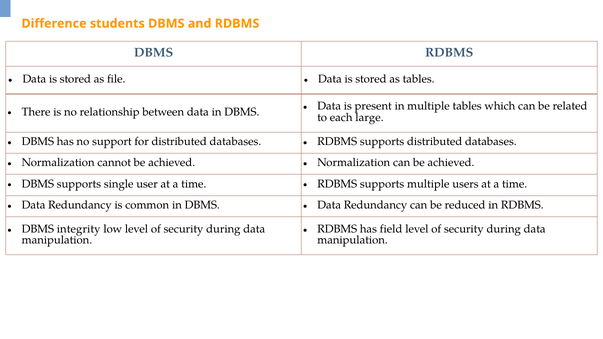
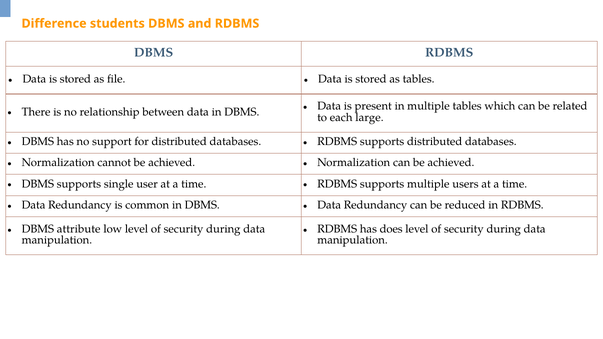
integrity: integrity -> attribute (79, 229)
field: field -> does (391, 229)
